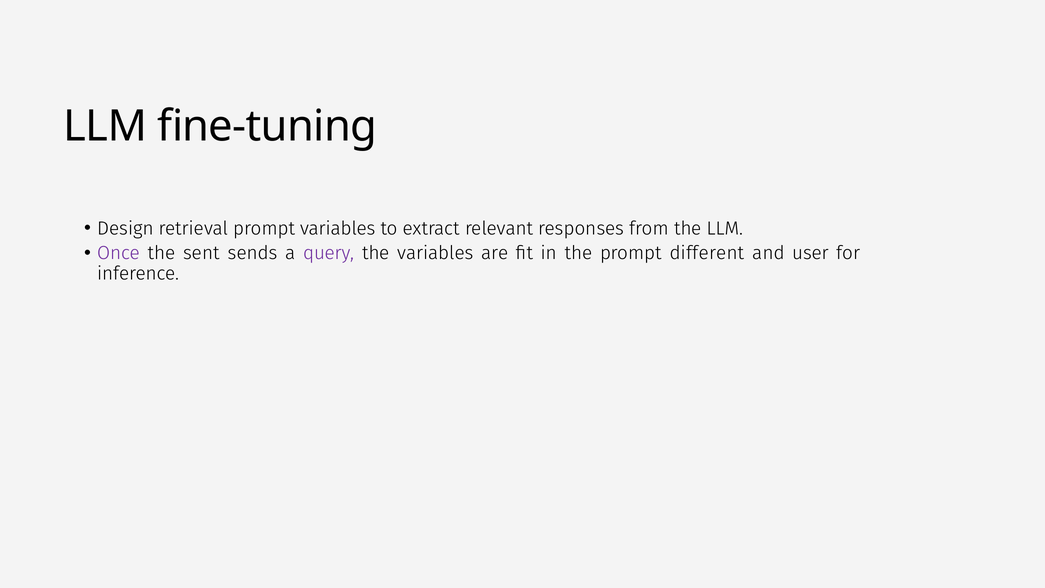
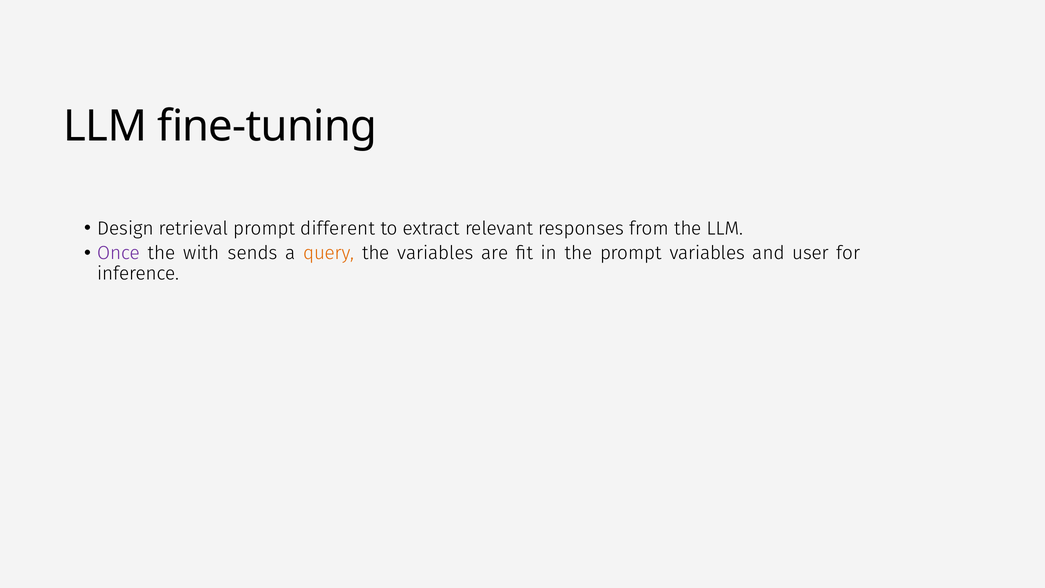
prompt variables: variables -> different (338, 228)
sent: sent -> with (201, 253)
query colour: purple -> orange (329, 253)
prompt different: different -> variables (707, 253)
